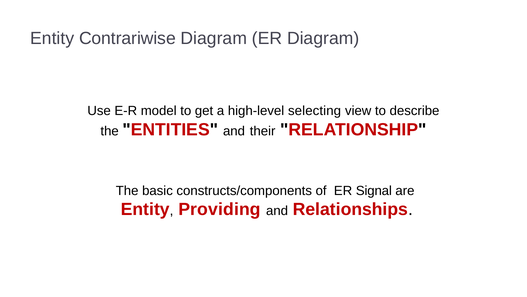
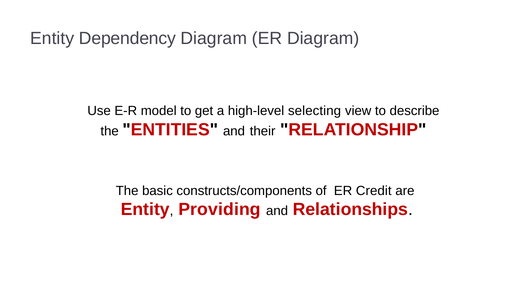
Contrariwise: Contrariwise -> Dependency (127, 38)
Signal: Signal -> Credit (374, 190)
